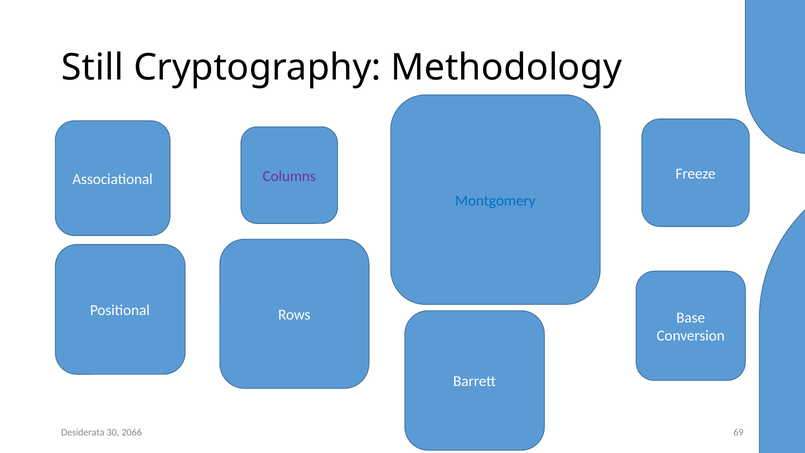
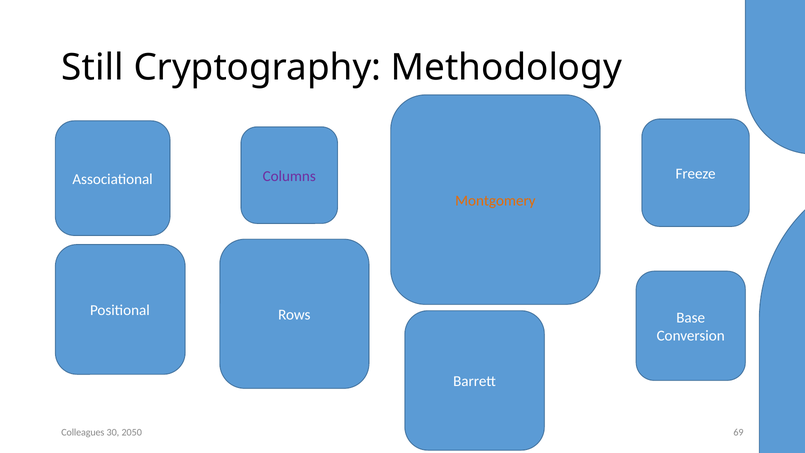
Montgomery colour: blue -> orange (495, 201)
Desiderata: Desiderata -> Colleagues (83, 432)
2066: 2066 -> 2050 (132, 432)
